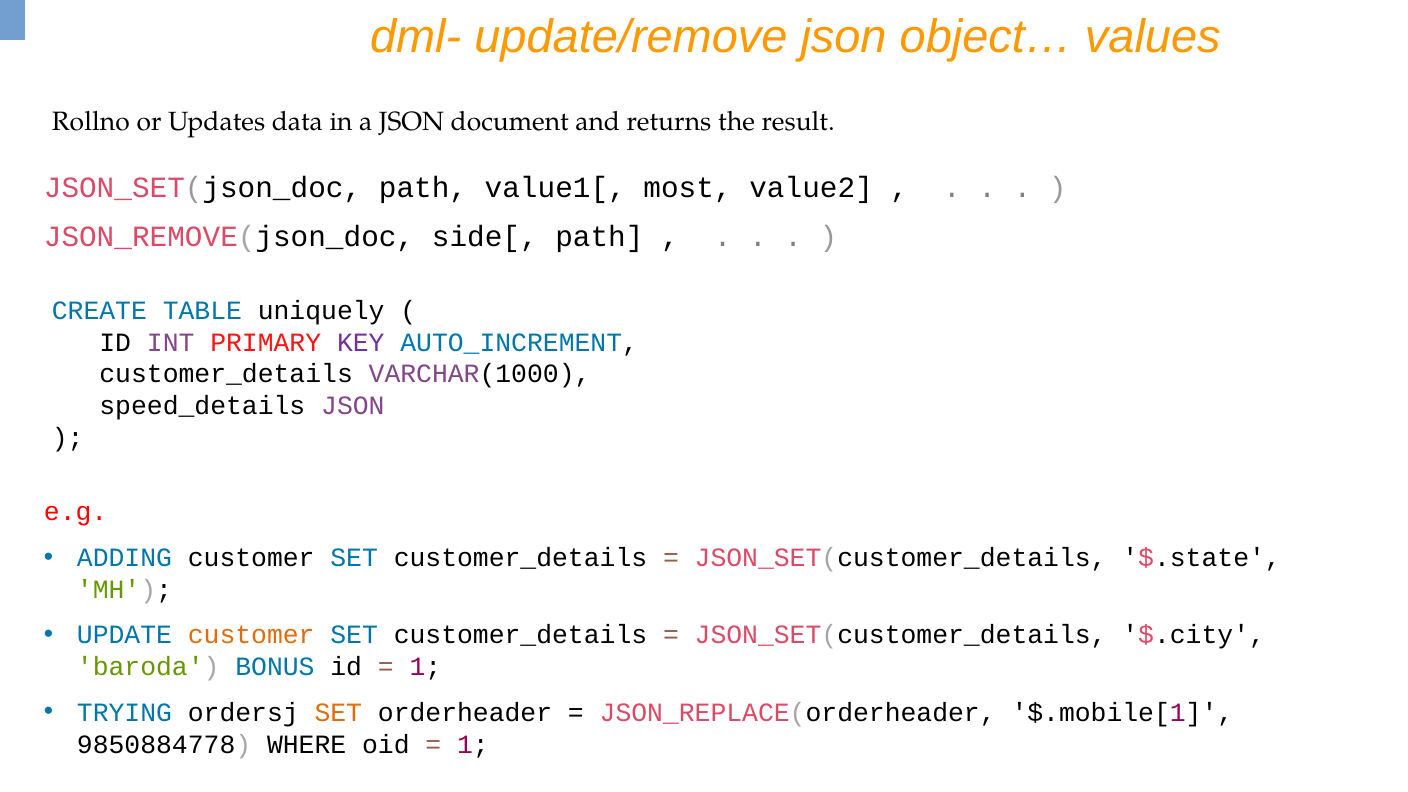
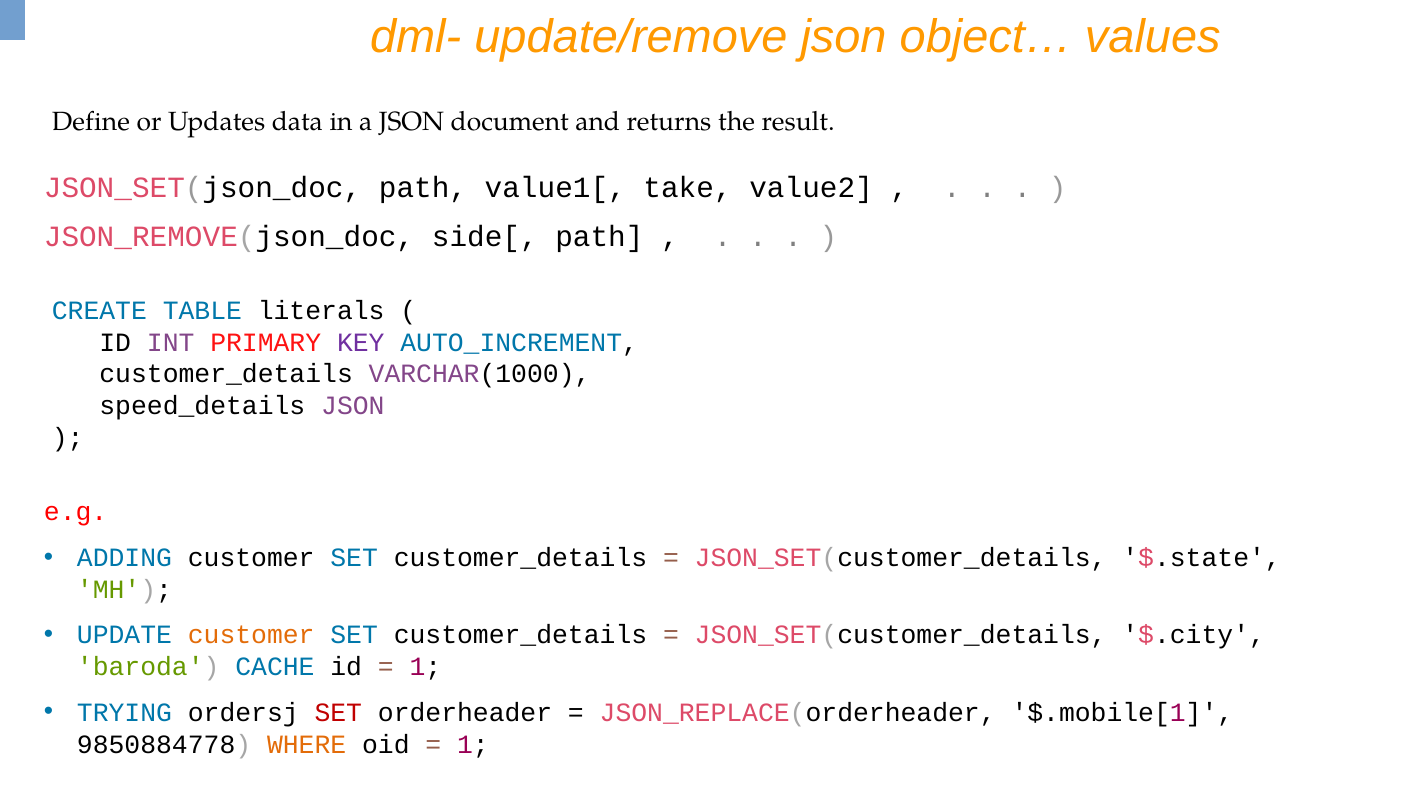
Rollno: Rollno -> Define (91, 121)
most: most -> take (688, 188)
uniquely: uniquely -> literals (321, 311)
BONUS: BONUS -> CACHE (275, 667)
SET colour: orange -> red (338, 713)
WHERE colour: black -> orange (307, 744)
